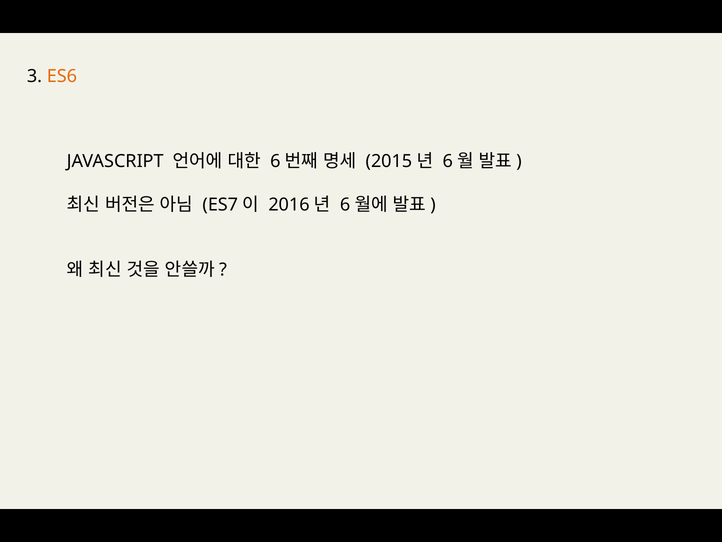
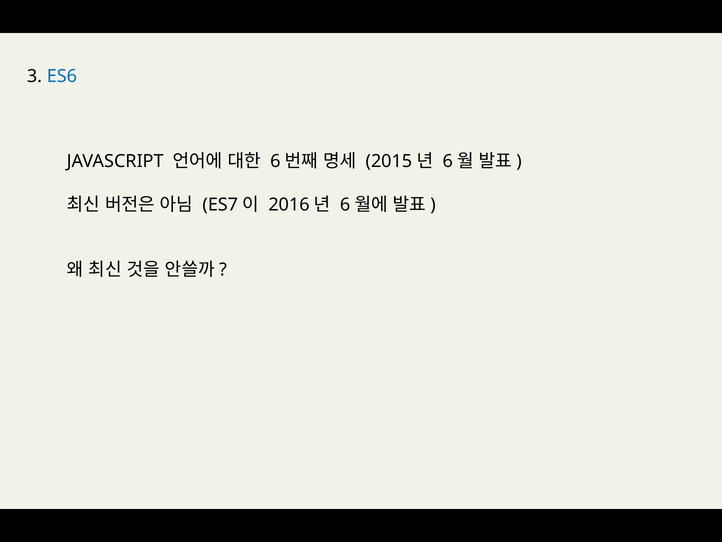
ES6 colour: orange -> blue (62, 76)
